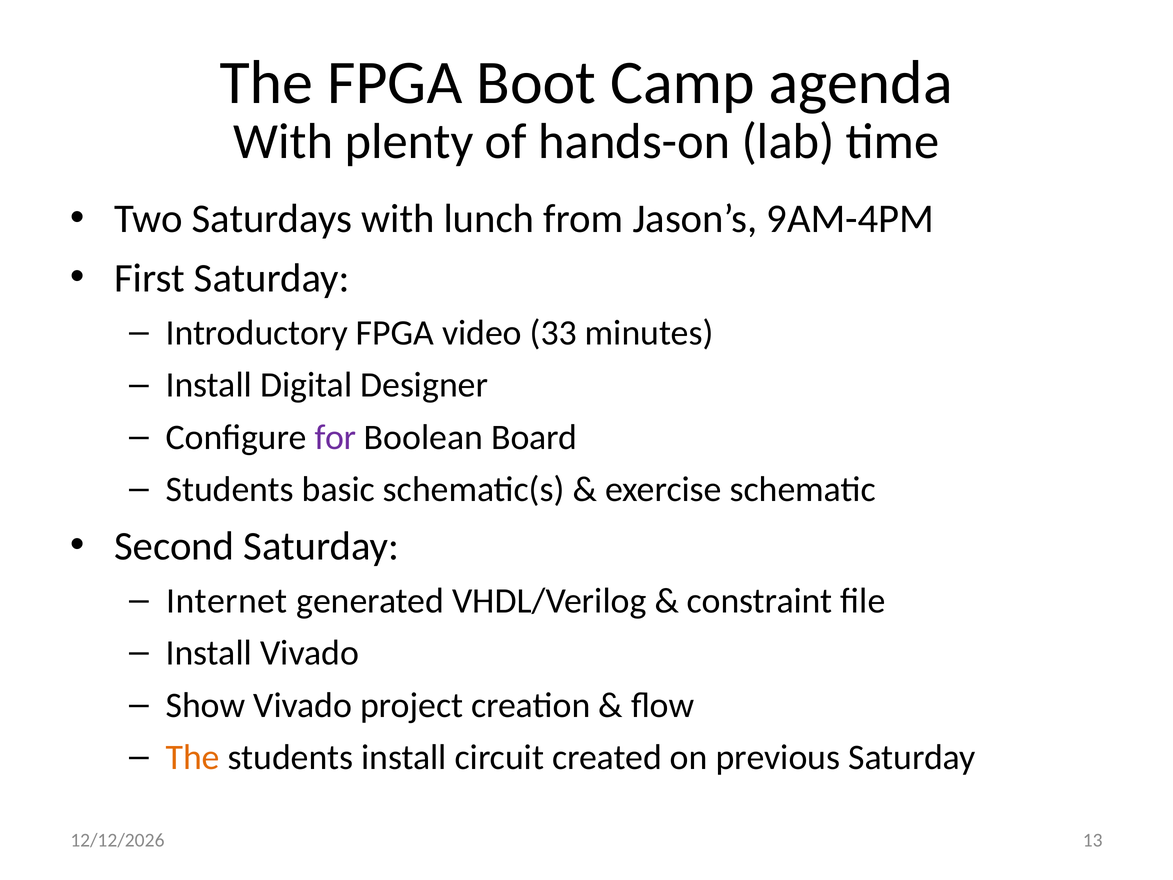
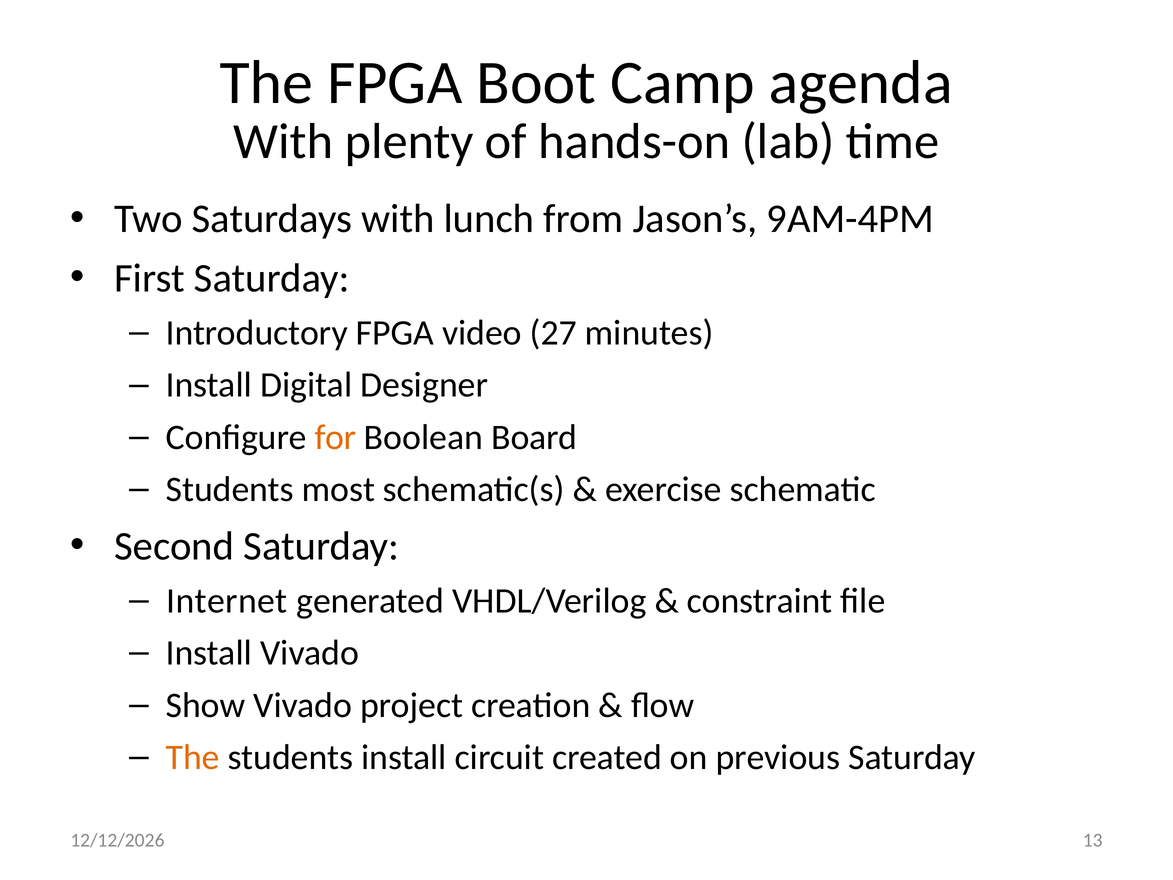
33: 33 -> 27 (553, 333)
for colour: purple -> orange (335, 437)
basic: basic -> most (338, 489)
